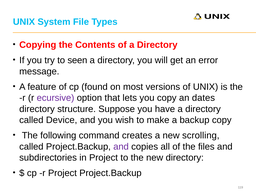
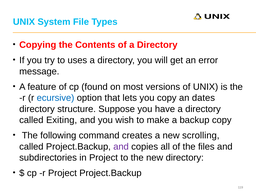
seen: seen -> uses (77, 60)
ecursive colour: purple -> blue (55, 98)
Device: Device -> Exiting (62, 120)
